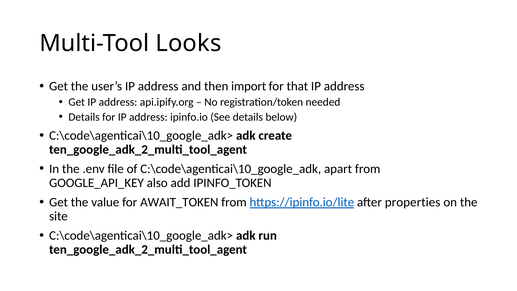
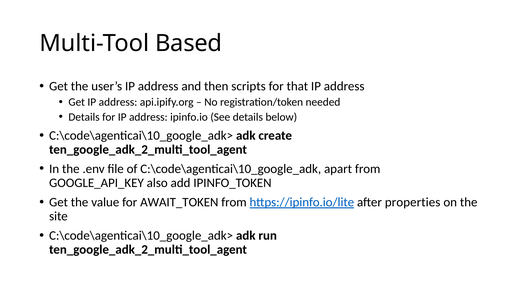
Looks: Looks -> Based (189, 43)
import: import -> scripts (249, 86)
